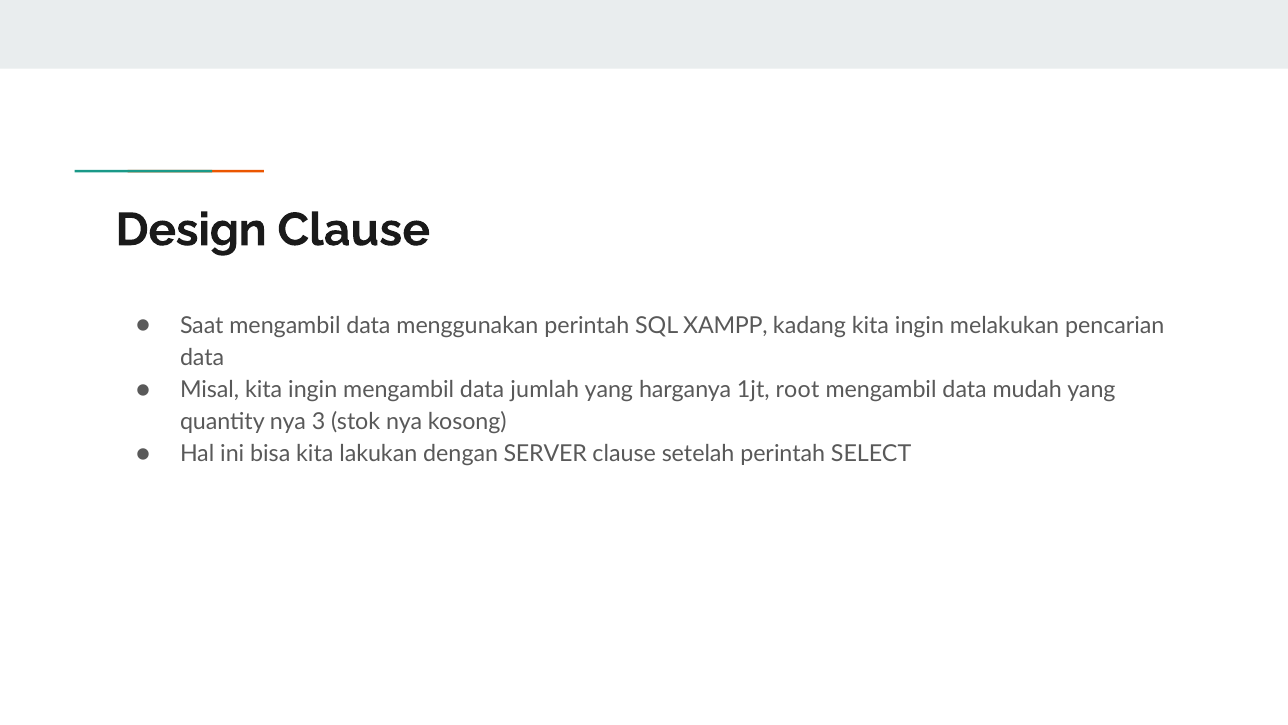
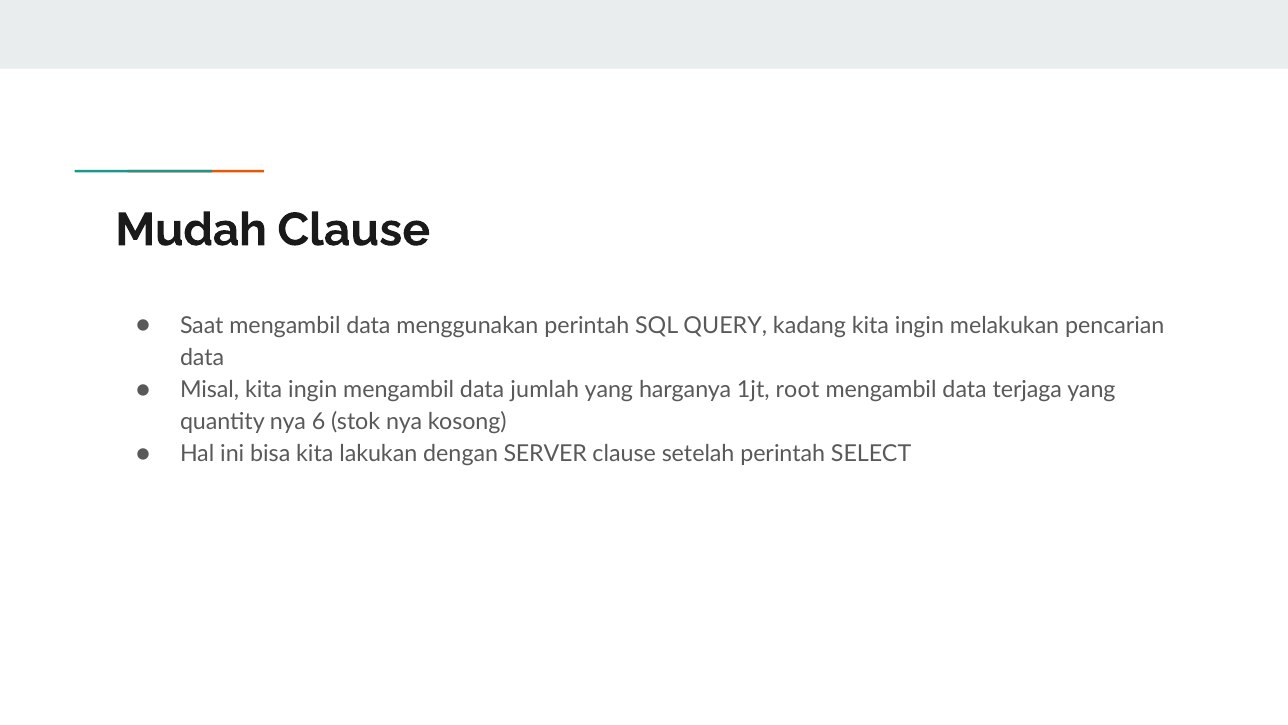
Design: Design -> Mudah (191, 230)
XAMPP: XAMPP -> QUERY (725, 325)
mudah: mudah -> terjaga (1027, 390)
3: 3 -> 6 (319, 422)
